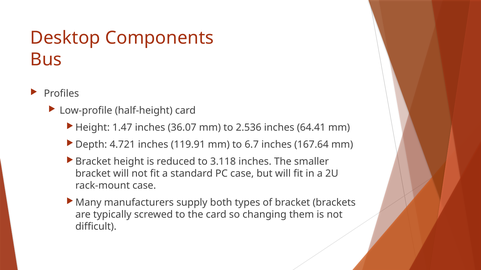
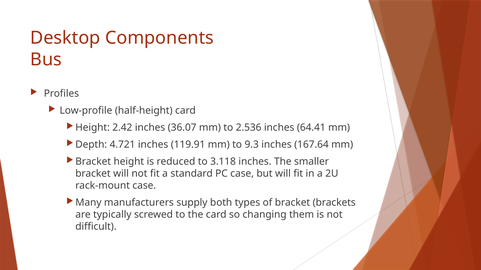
1.47: 1.47 -> 2.42 (122, 128)
6.7: 6.7 -> 9.3 (252, 145)
